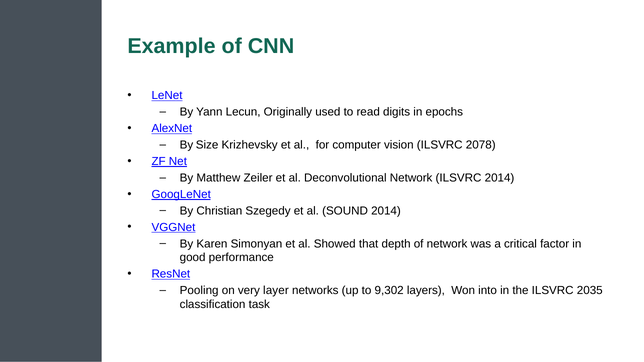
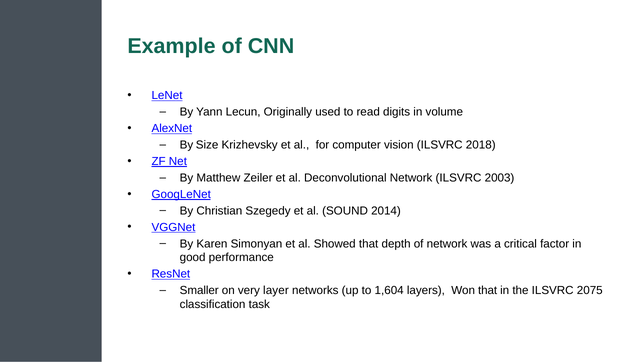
epochs: epochs -> volume (444, 112)
2078: 2078 -> 2018 (481, 145)
ILSVRC 2014: 2014 -> 2003 (500, 178)
Pooling: Pooling -> Smaller (199, 291)
9,302: 9,302 -> 1,604 (389, 291)
Won into: into -> that (488, 291)
2035: 2035 -> 2075 (590, 291)
